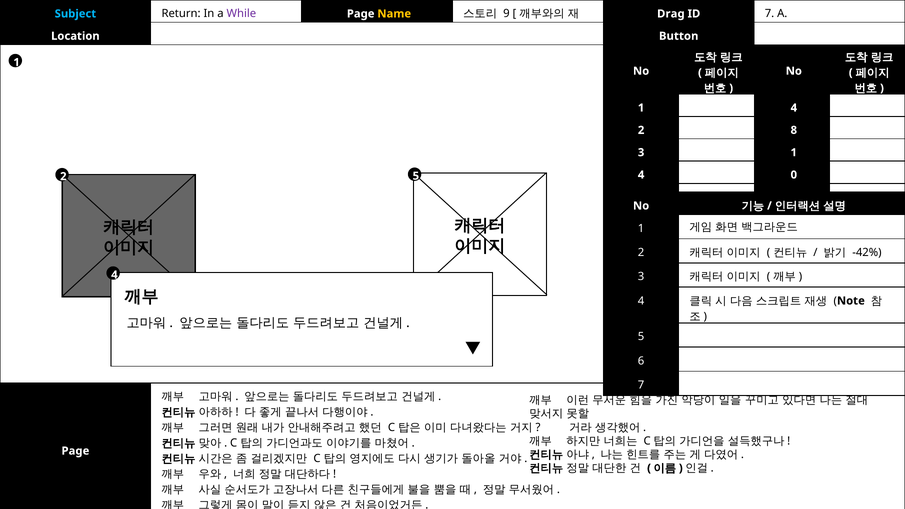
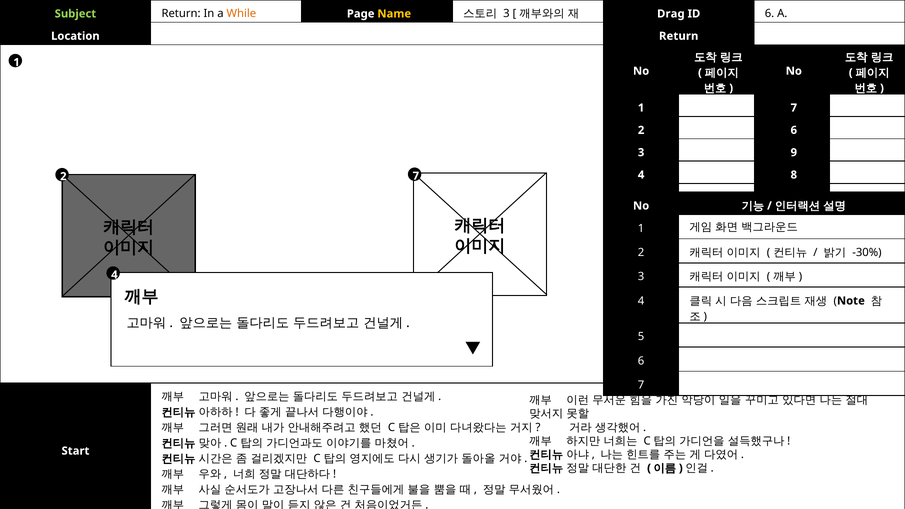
Subject colour: light blue -> light green (75, 14)
While colour: purple -> orange (241, 14)
9: 9 -> 3 (506, 14)
ID 7: 7 -> 6 (770, 14)
Location Button: Button -> Return (679, 36)
4: 4 -> 7 (794, 108)
2 8: 8 -> 6 (794, 130)
3 1: 1 -> 9 (794, 153)
0: 0 -> 8 (794, 175)
2 5: 5 -> 7 (416, 176)
-42%: -42% -> -30% (867, 253)
Page: Page -> Start (75, 451)
